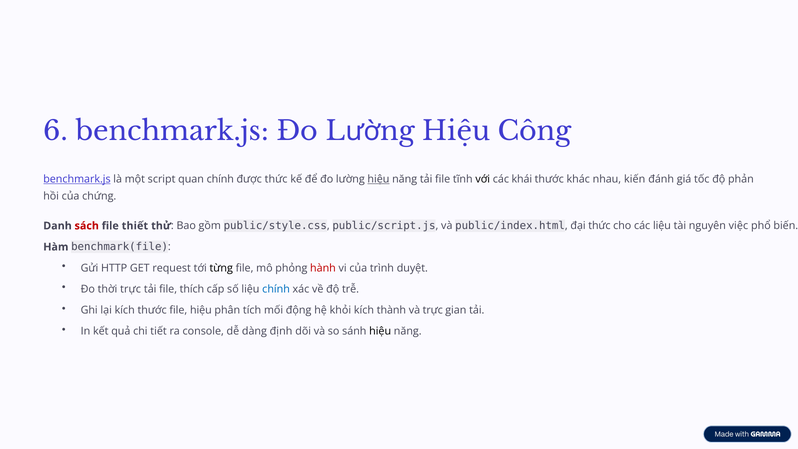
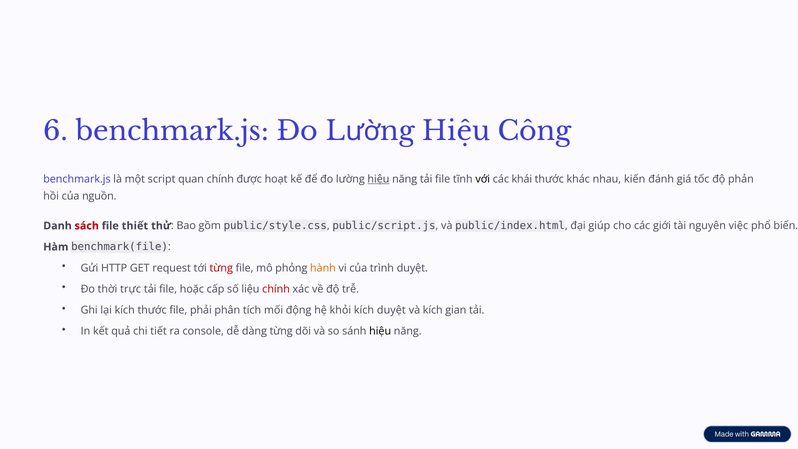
benchmark.js underline: present -> none (77, 179)
được thức: thức -> hoạt (276, 179)
chứng: chứng -> nguồn (99, 196)
đại thức: thức -> giúp (599, 226)
các liệu: liệu -> giới (662, 226)
từng colour: black -> red (221, 268)
hành colour: red -> orange (323, 268)
thích: thích -> hoặc (192, 289)
chính colour: blue -> red (276, 289)
file hiệu: hiệu -> phải (201, 310)
kích thành: thành -> duyệt (391, 310)
và trực: trực -> kích (433, 310)
dàng định: định -> từng (281, 331)
